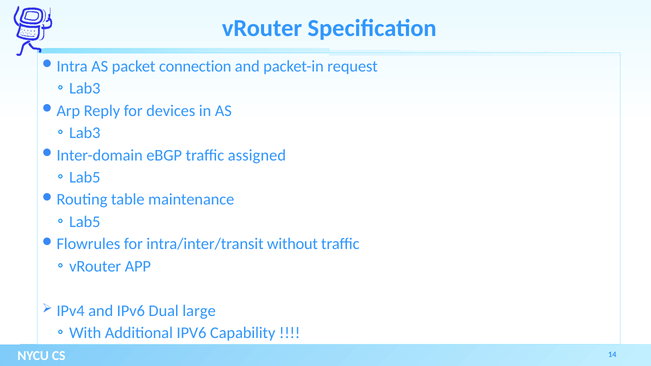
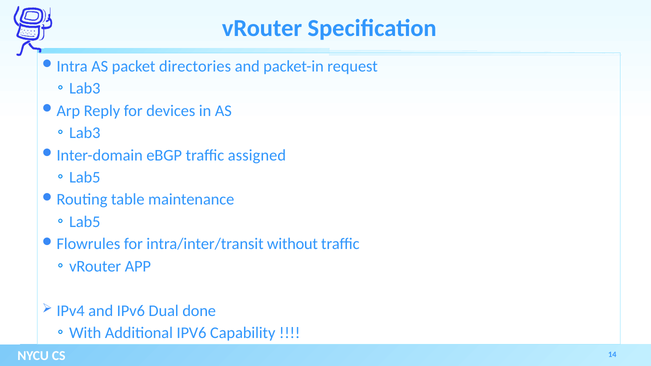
connection: connection -> directories (195, 66)
large: large -> done (199, 311)
